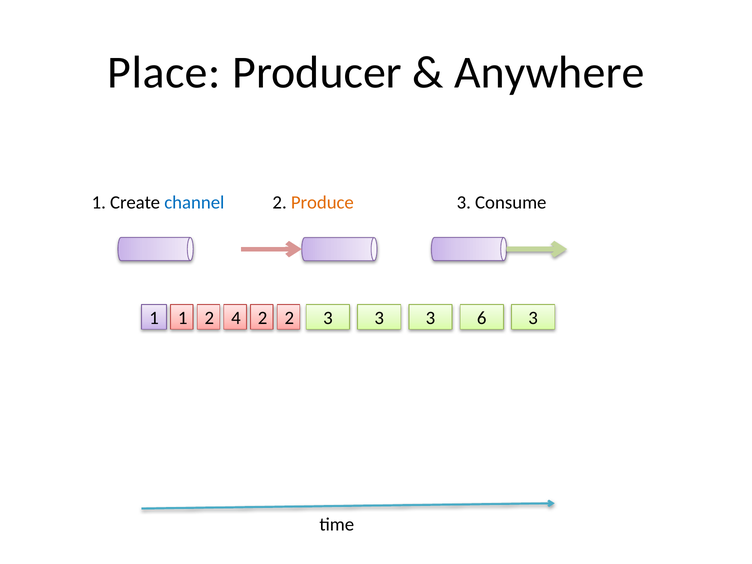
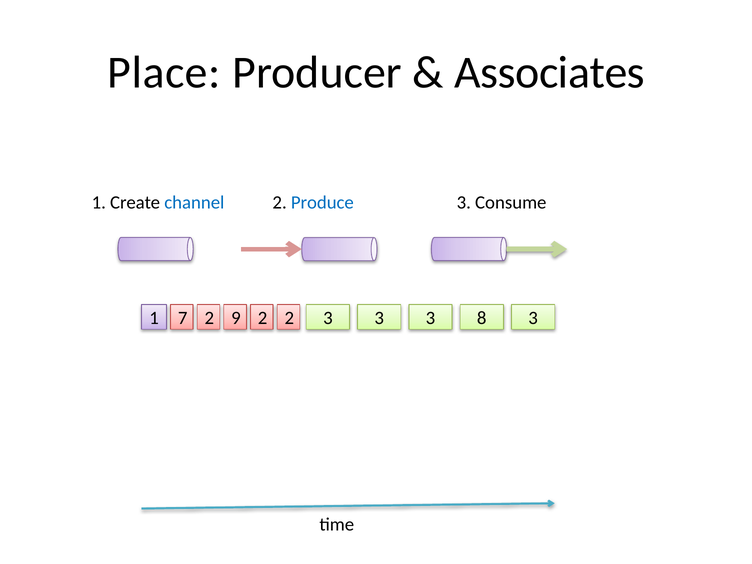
Anywhere: Anywhere -> Associates (549, 73)
Produce colour: orange -> blue (322, 203)
1 1: 1 -> 7 (183, 318)
4: 4 -> 9 (236, 318)
6: 6 -> 8 (482, 318)
